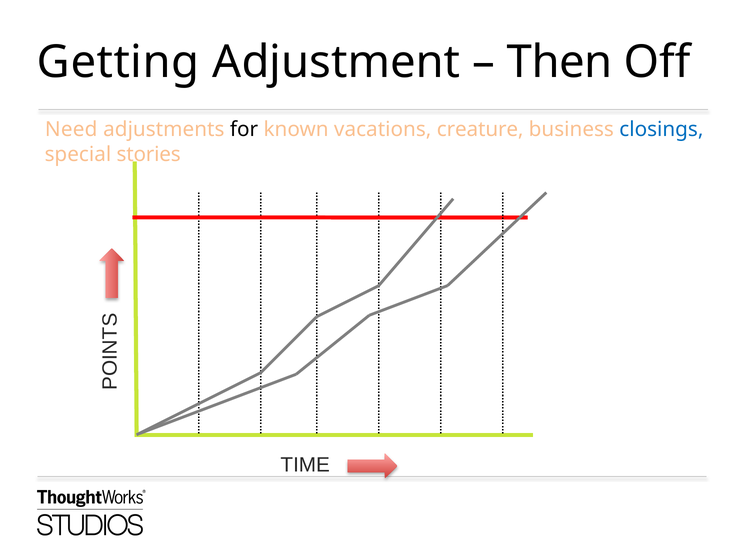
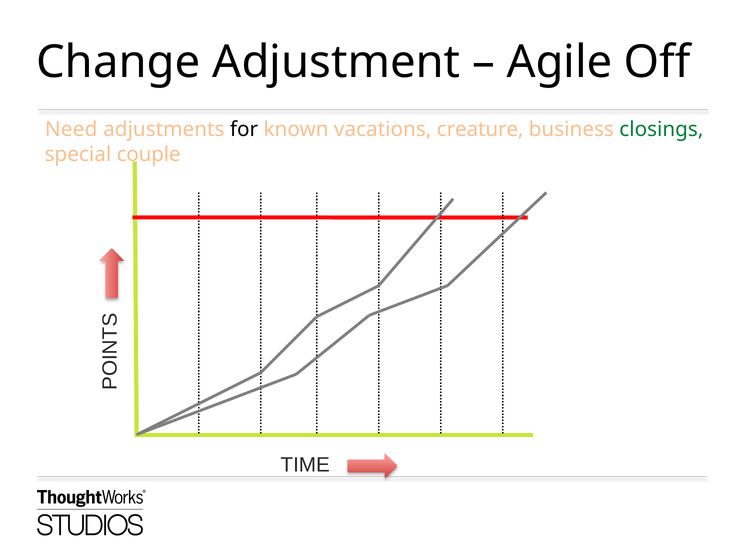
Getting: Getting -> Change (118, 62)
Then: Then -> Agile (560, 62)
closings colour: blue -> green (661, 129)
stories: stories -> couple (149, 154)
